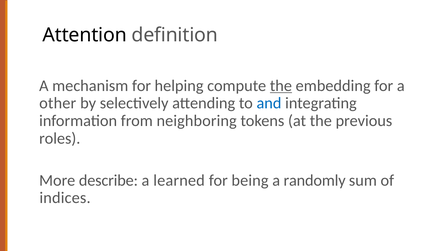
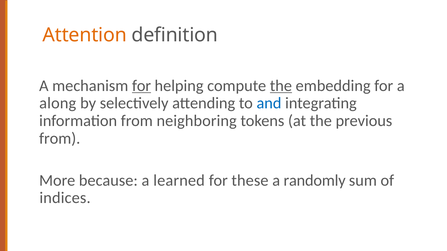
Attention colour: black -> orange (85, 35)
for underline: none -> present (142, 86)
other: other -> along (58, 103)
roles: roles -> from (60, 139)
describe: describe -> because (108, 181)
being: being -> these (250, 181)
